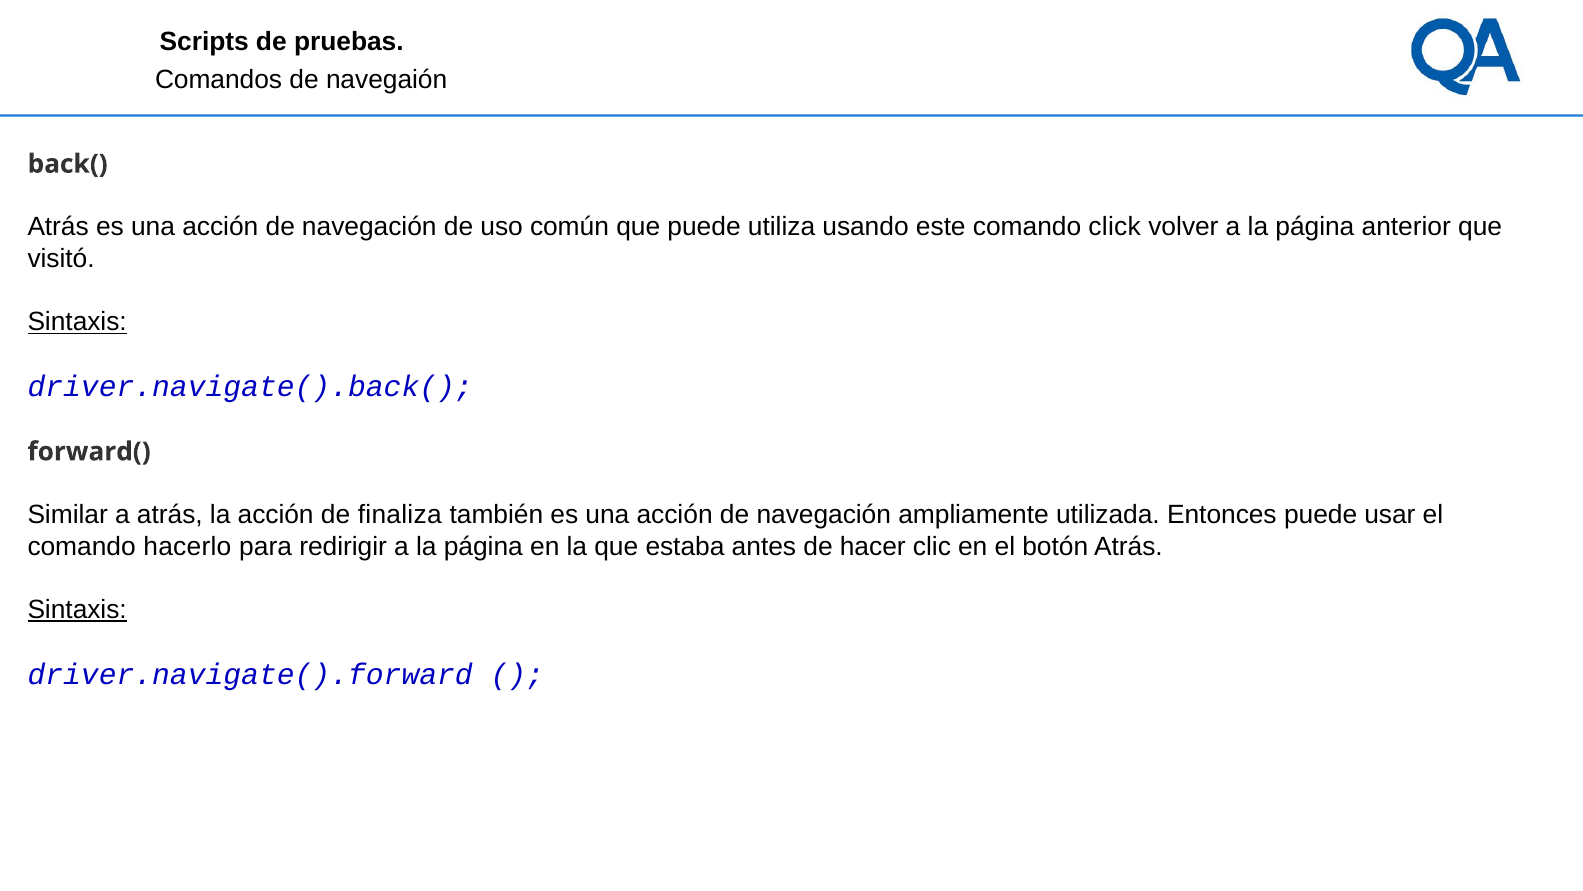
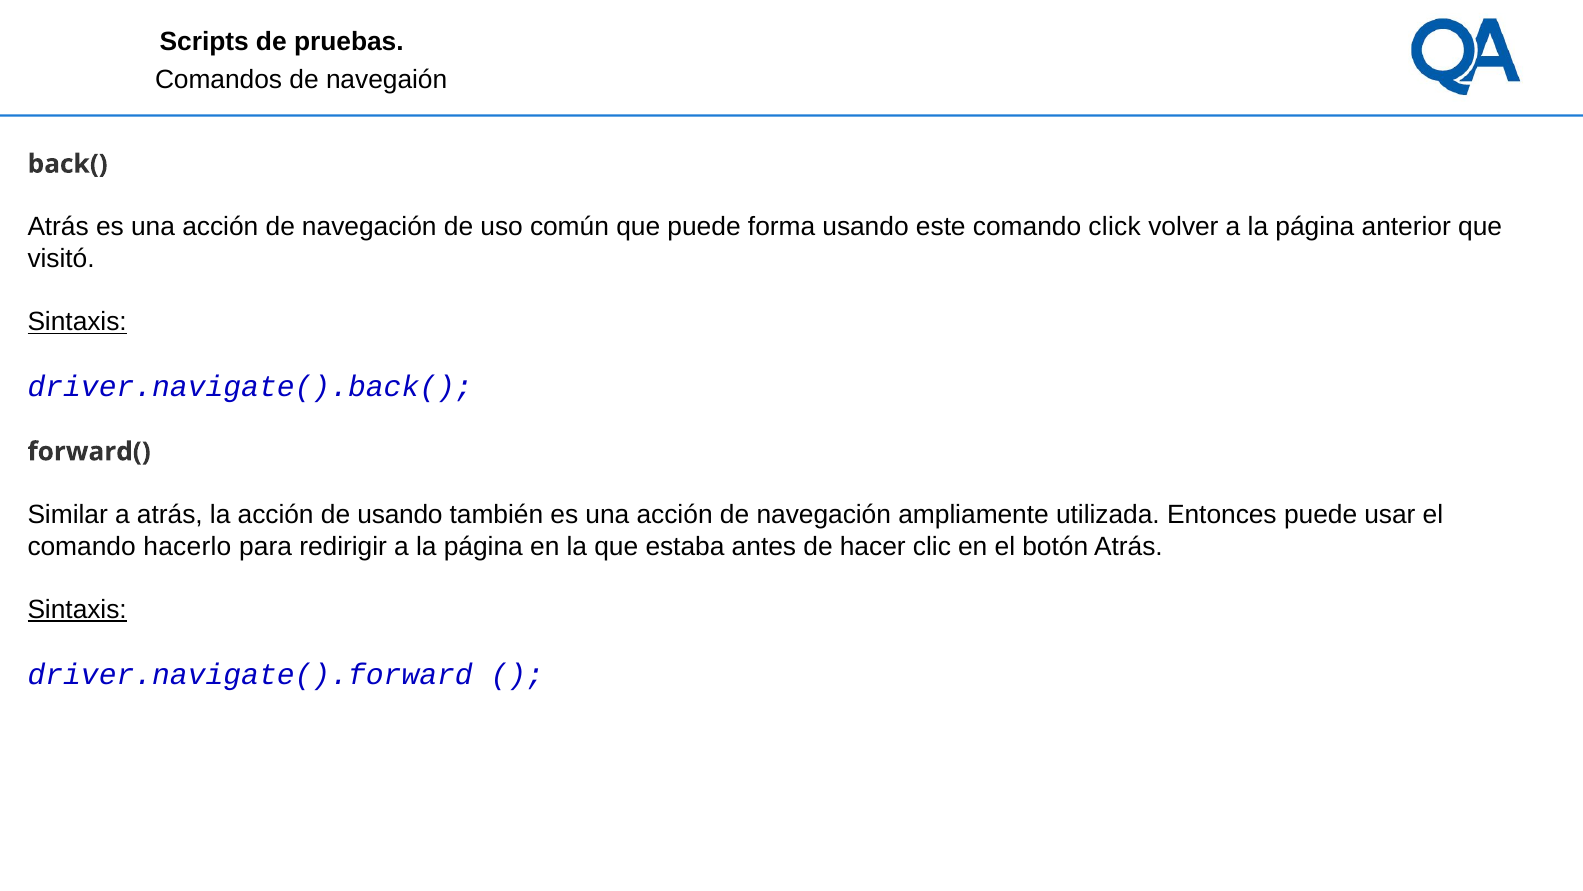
utiliza: utiliza -> forma (782, 227)
de finaliza: finaliza -> usando (400, 514)
